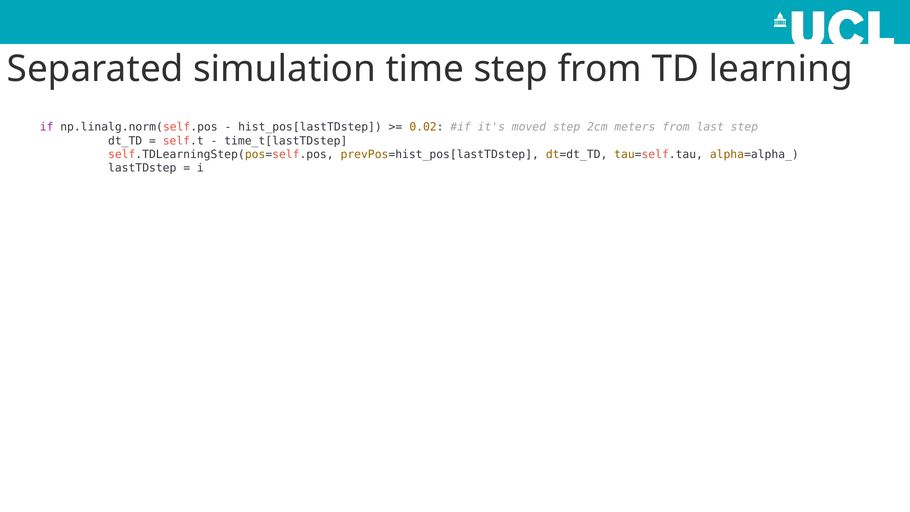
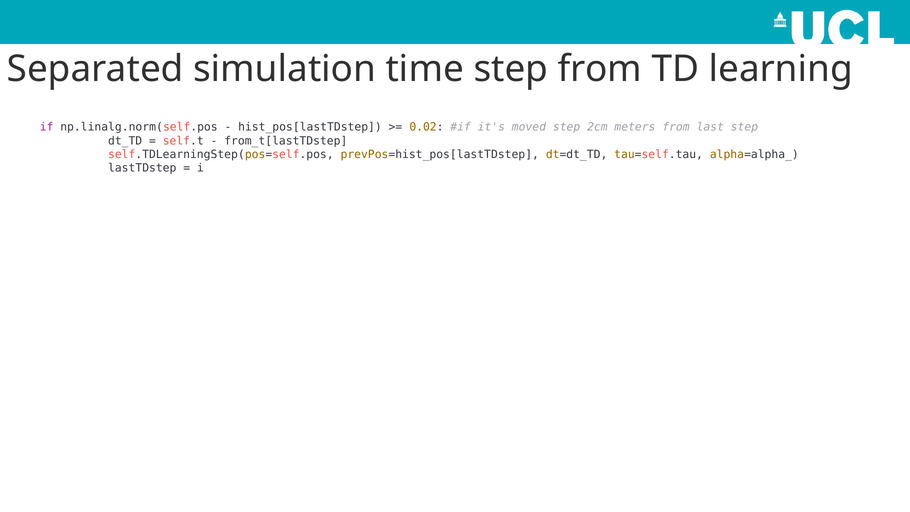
time_t[lastTDstep: time_t[lastTDstep -> from_t[lastTDstep (286, 141)
